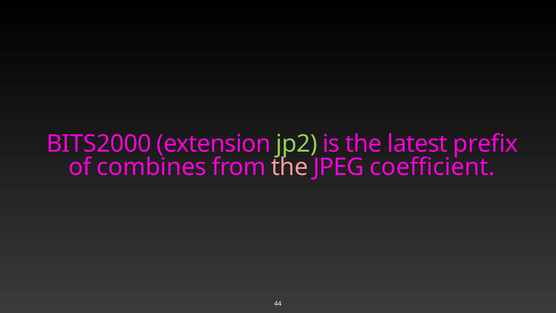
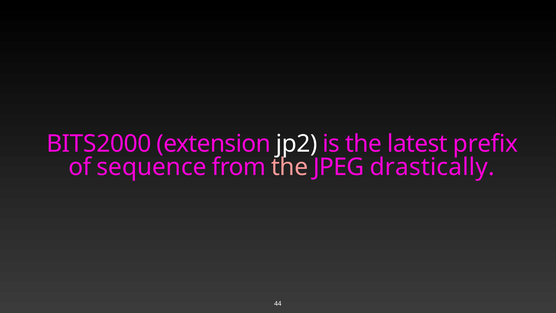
jp2 colour: light green -> white (297, 144)
combines: combines -> sequence (152, 167)
coefficient: coefficient -> drastically (432, 167)
